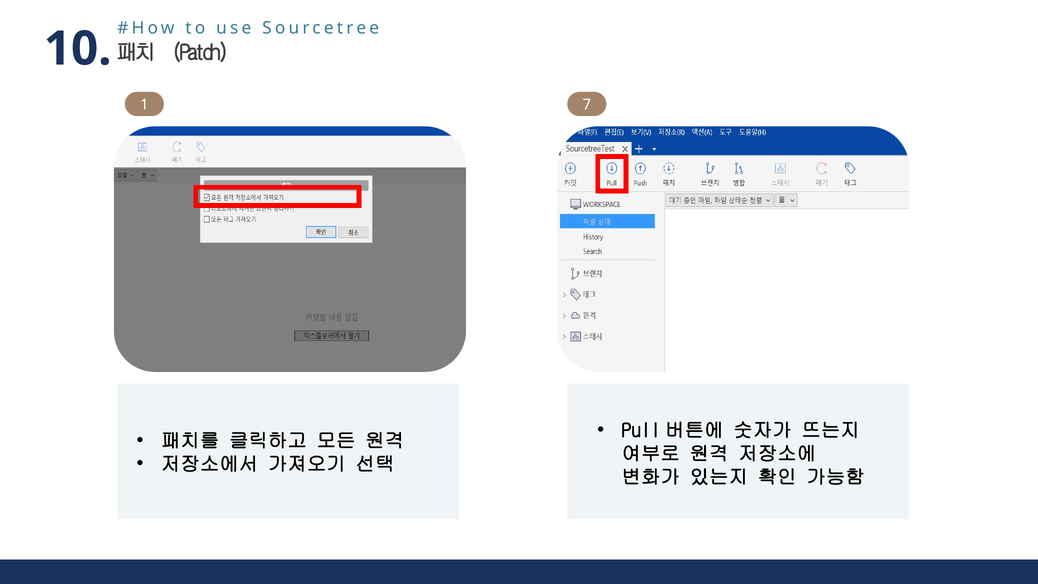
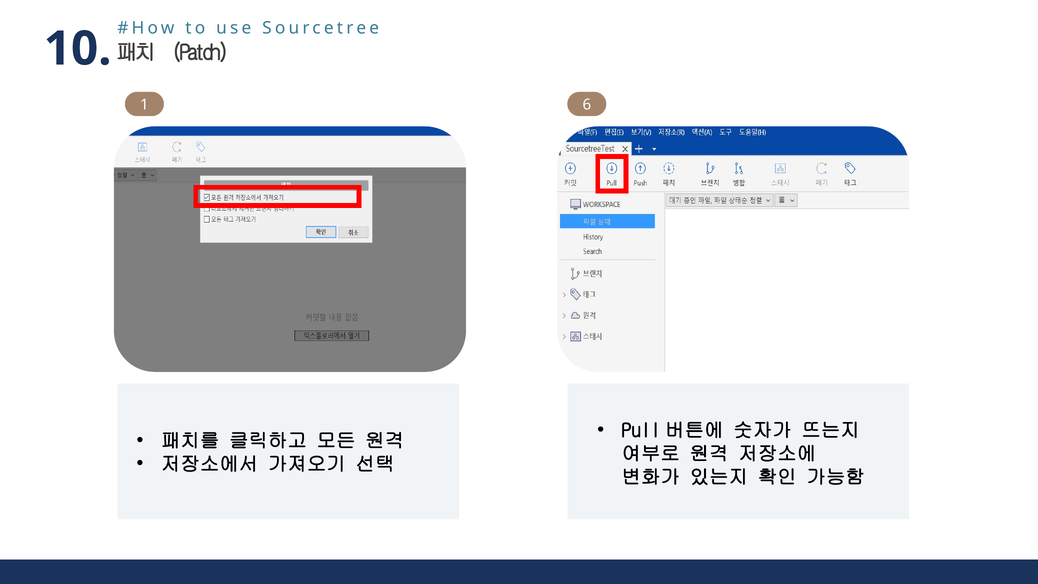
7: 7 -> 6 (587, 105)
